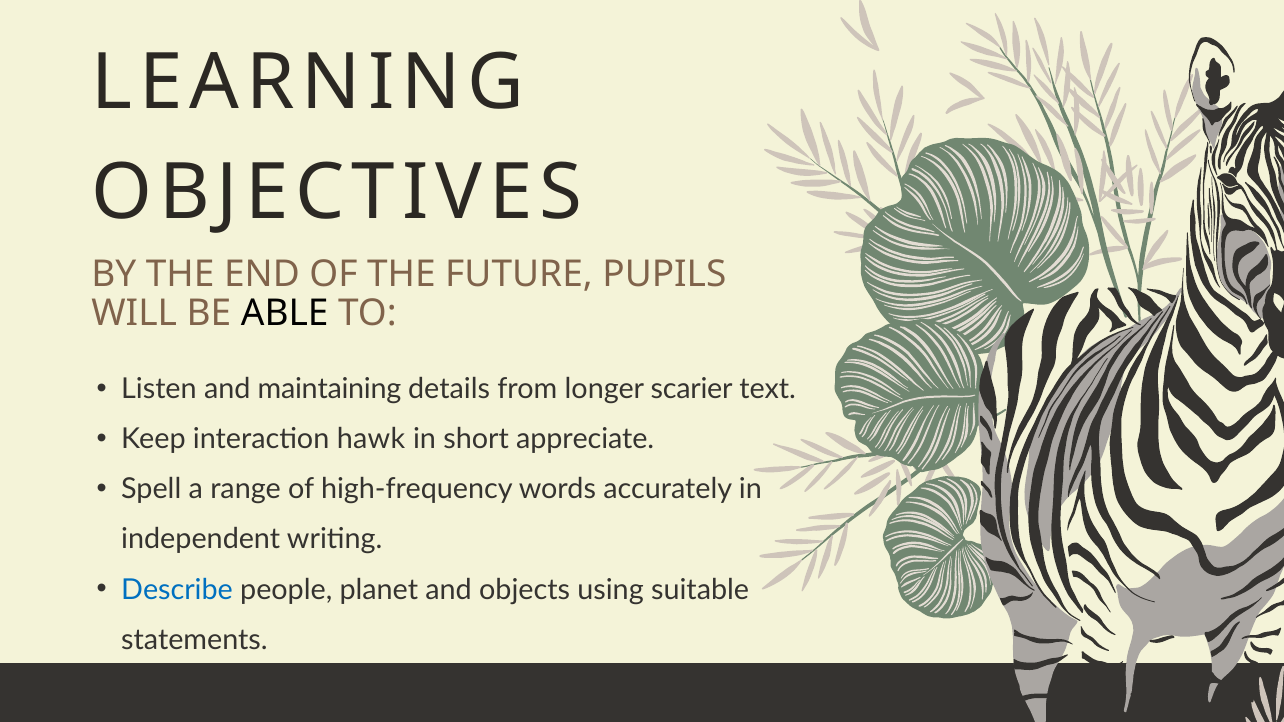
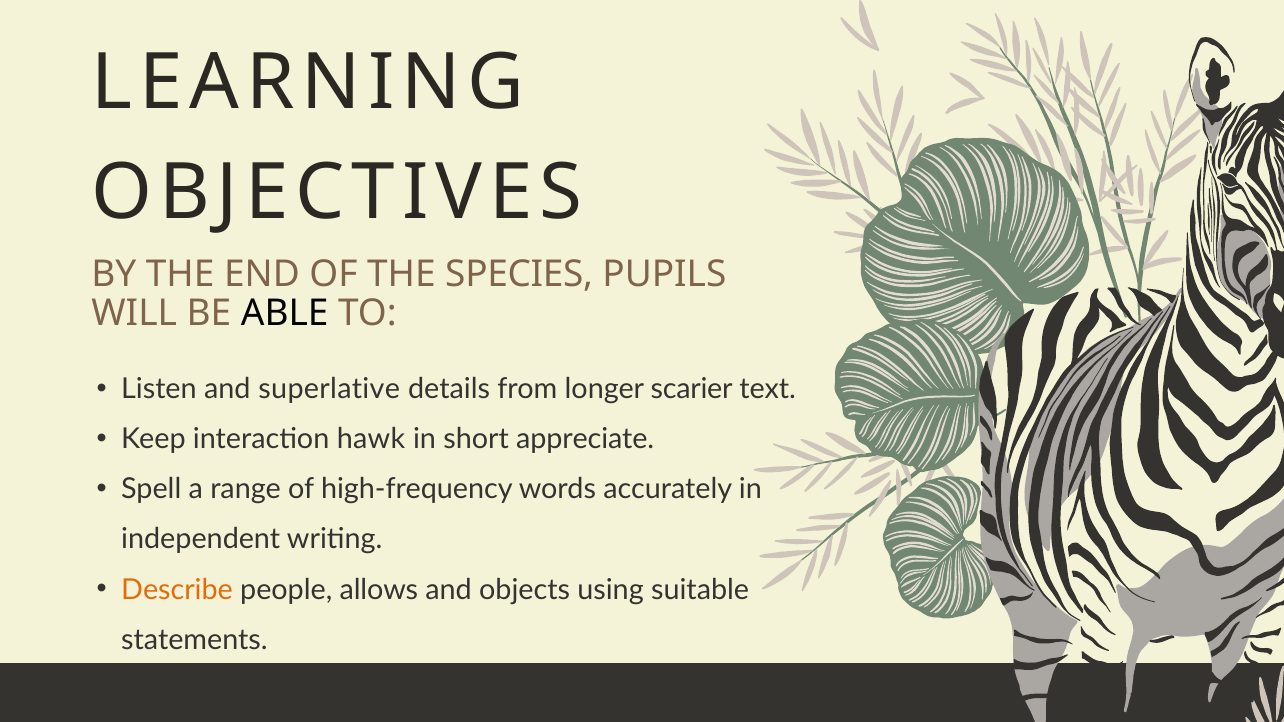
FUTURE: FUTURE -> SPECIES (519, 275)
maintaining: maintaining -> superlative (329, 389)
Describe colour: blue -> orange (177, 590)
planet: planet -> allows (379, 590)
